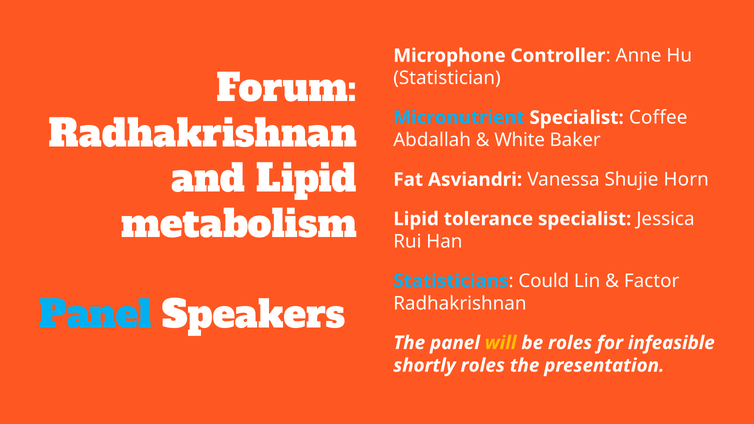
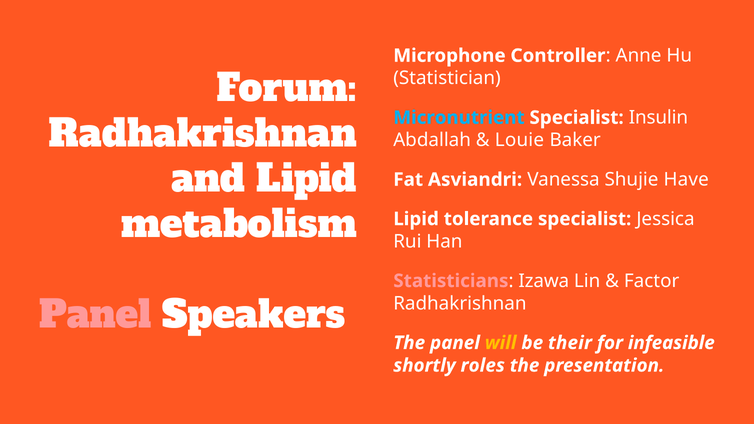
Coffee: Coffee -> Insulin (658, 118)
White: White -> Louie (519, 140)
Horn: Horn -> Have (686, 180)
Statisticians colour: light blue -> pink (451, 281)
Could: Could -> Izawa (544, 281)
Panel colour: light blue -> pink (95, 315)
be roles: roles -> their (570, 343)
